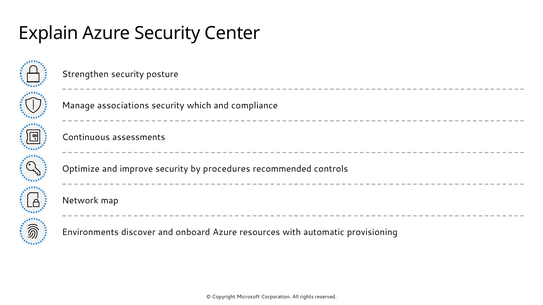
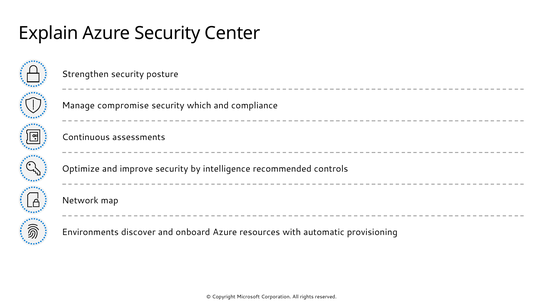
associations: associations -> compromise (123, 106)
procedures: procedures -> intelligence (227, 169)
